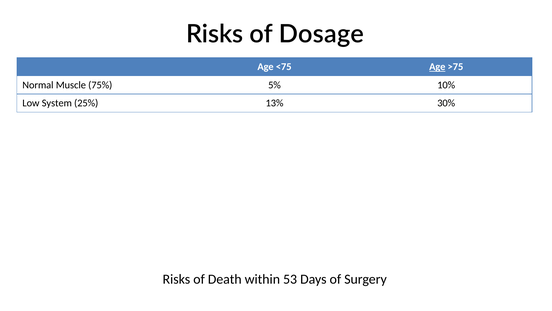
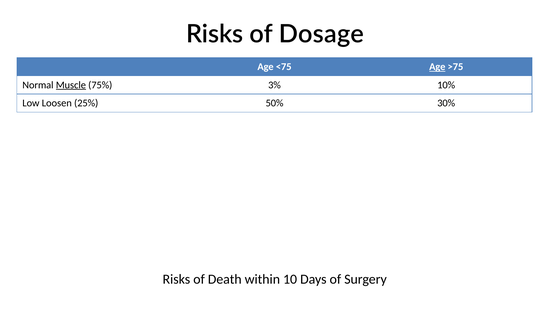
Muscle underline: none -> present (71, 85)
5%: 5% -> 3% (274, 85)
System: System -> Loosen (57, 103)
13%: 13% -> 50% (274, 103)
53: 53 -> 10 (290, 279)
